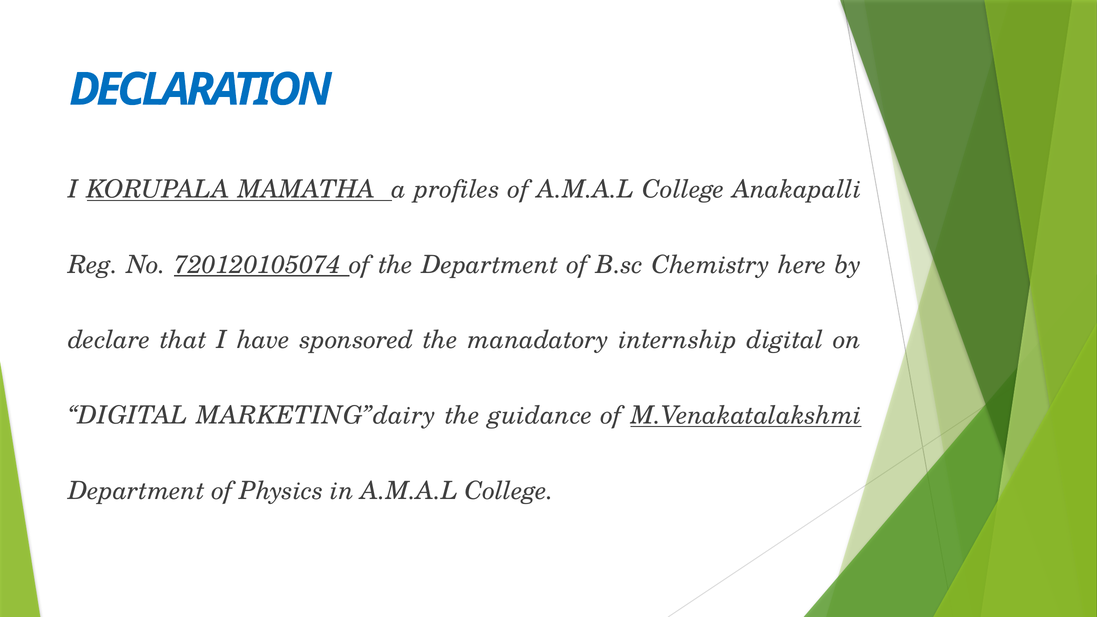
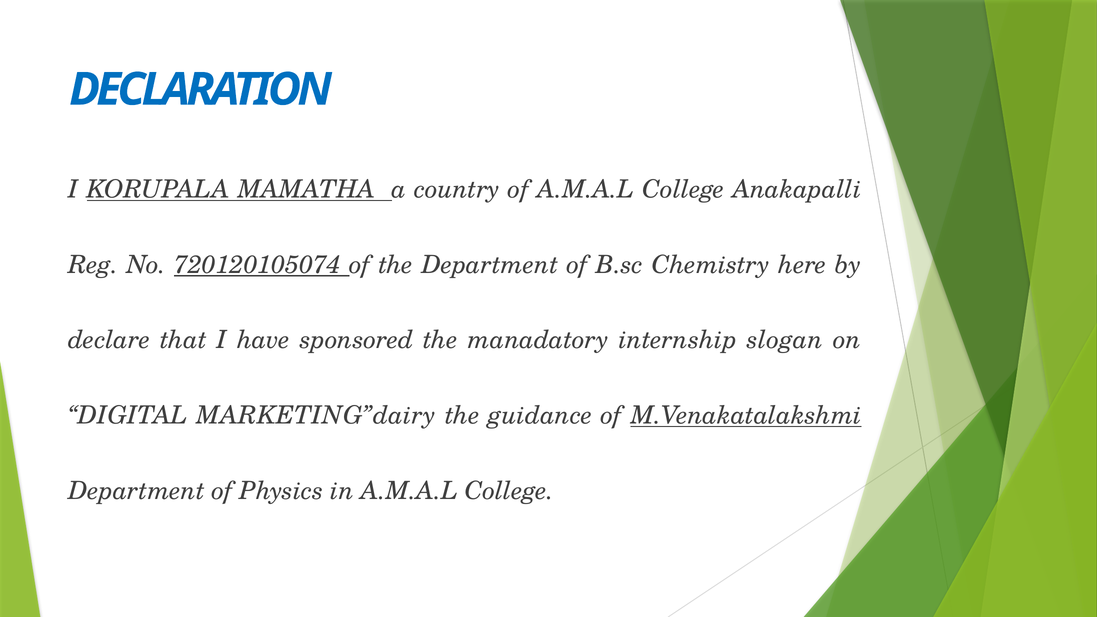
profiles: profiles -> country (457, 190)
internship digital: digital -> slogan (785, 340)
